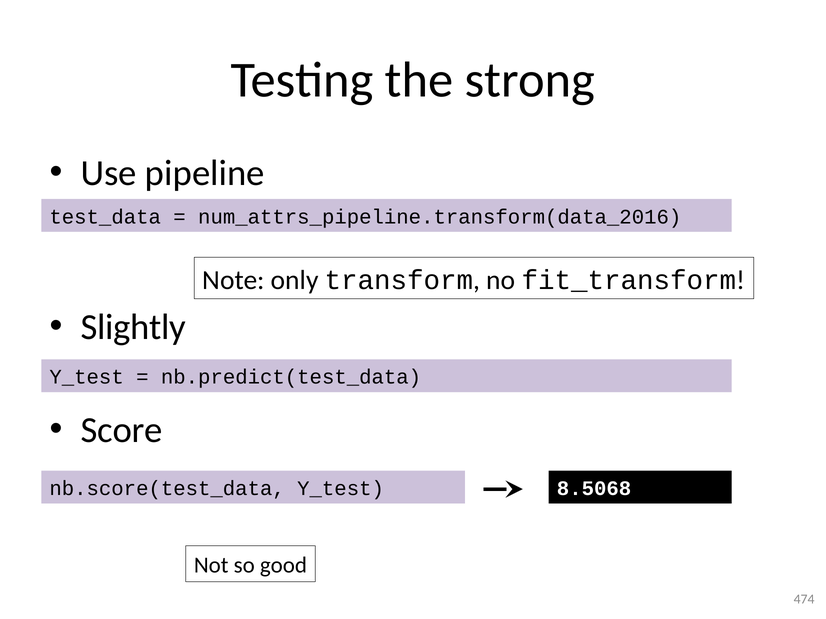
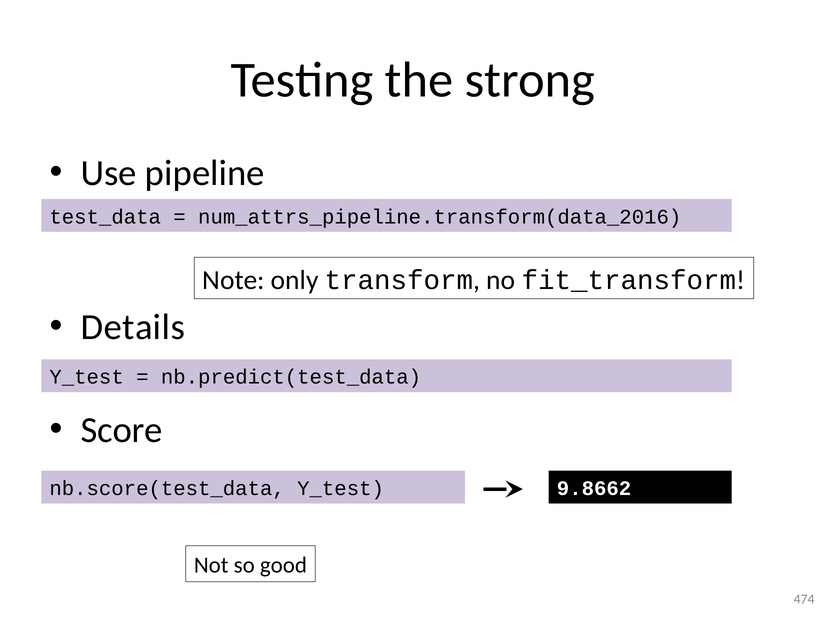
Slightly: Slightly -> Details (133, 328)
8.5068: 8.5068 -> 9.8662 (594, 489)
